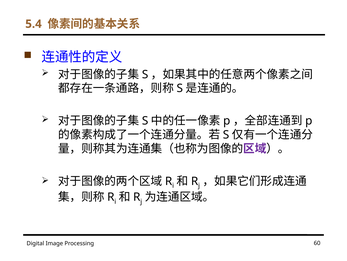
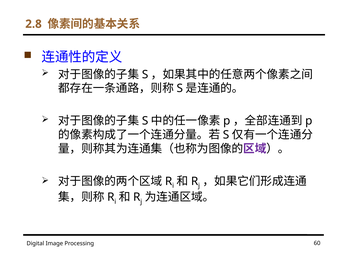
5.4: 5.4 -> 2.8 (34, 24)
